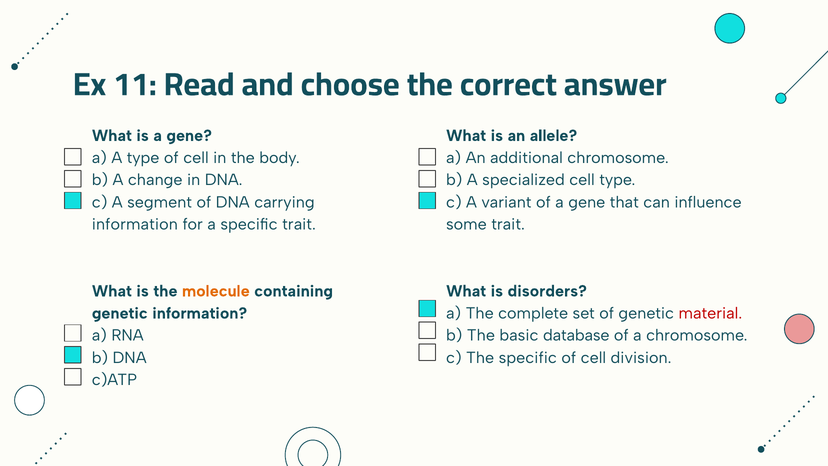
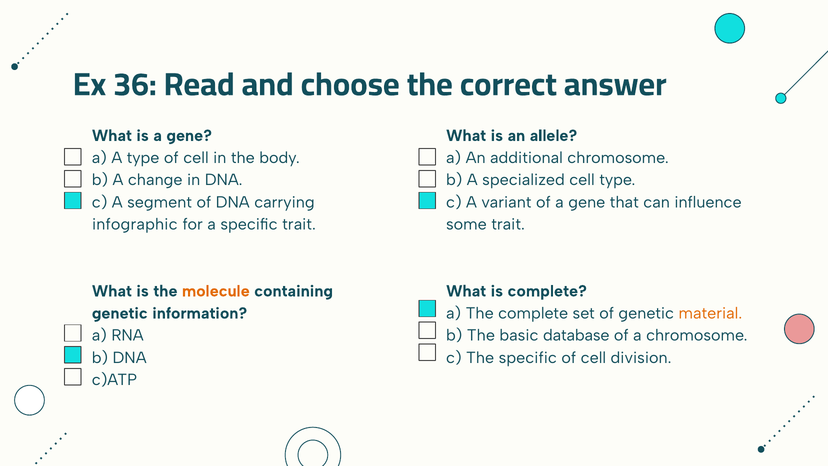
11: 11 -> 36 (135, 84)
information: information -> infographic (135, 224)
is disorders: disorders -> complete (547, 291)
material colour: red -> orange (710, 313)
